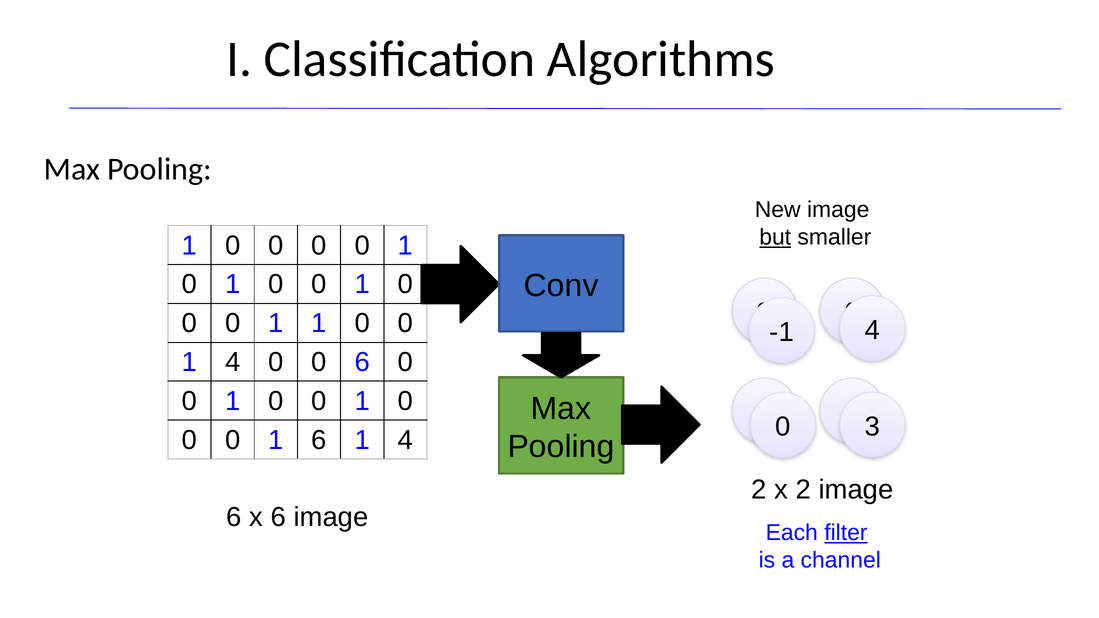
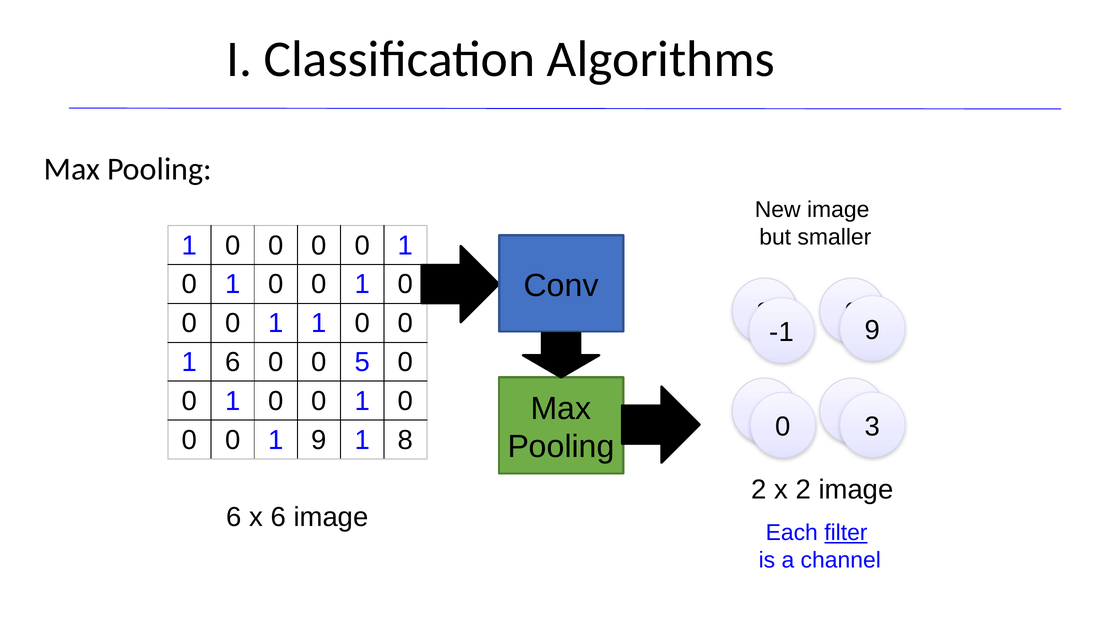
but underline: present -> none (775, 237)
-1 4: 4 -> 9 (872, 330)
4: 4 -> 6 (233, 362)
0 6: 6 -> 5 (362, 362)
1 6: 6 -> 9 (319, 440)
4: 4 -> 8 (405, 440)
